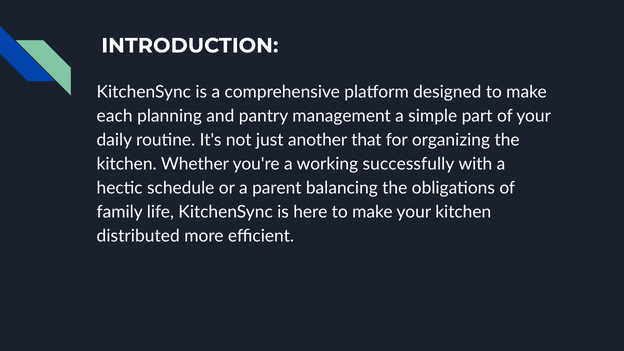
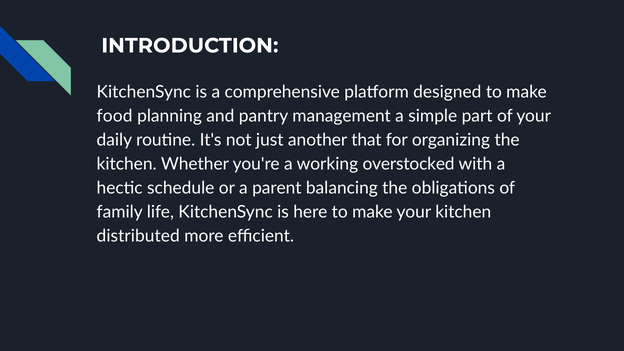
each: each -> food (115, 116)
successfully: successfully -> overstocked (409, 164)
